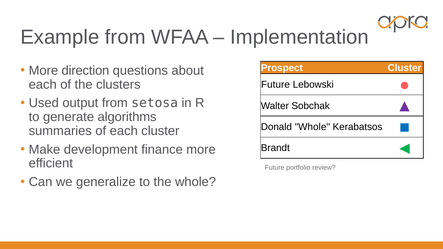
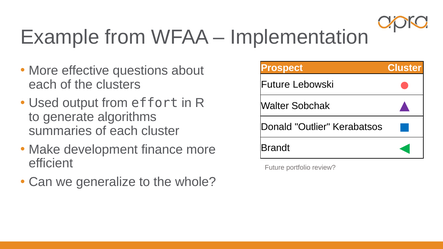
direction: direction -> effective (85, 71)
setosa: setosa -> effort (155, 103)
Donald Whole: Whole -> Outlier (312, 127)
